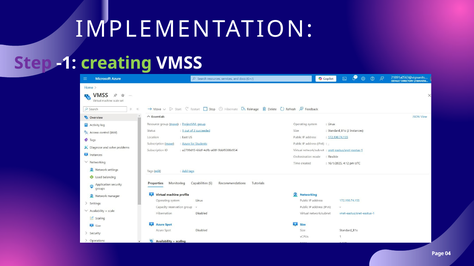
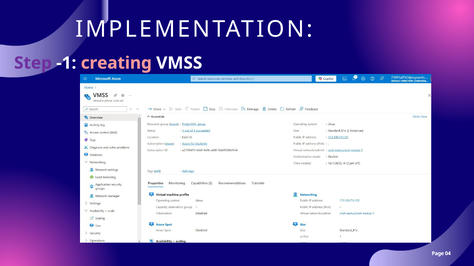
creating colour: light green -> pink (116, 63)
